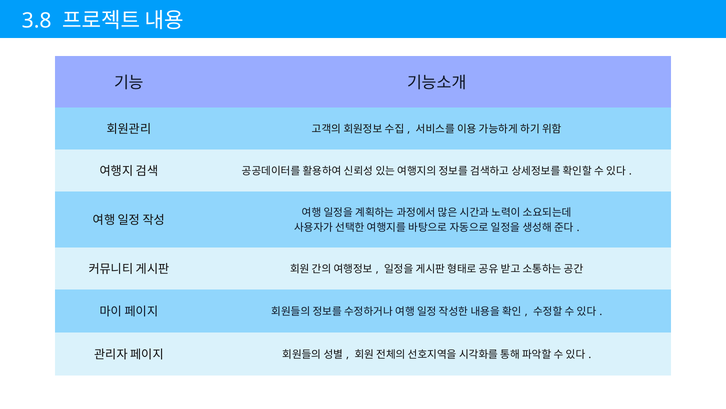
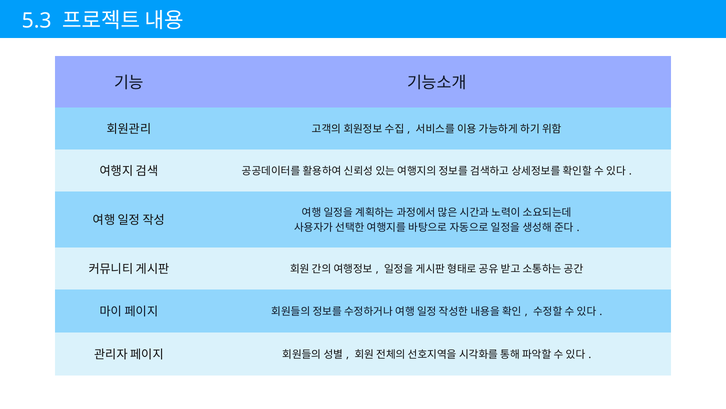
3.8: 3.8 -> 5.3 (37, 21)
